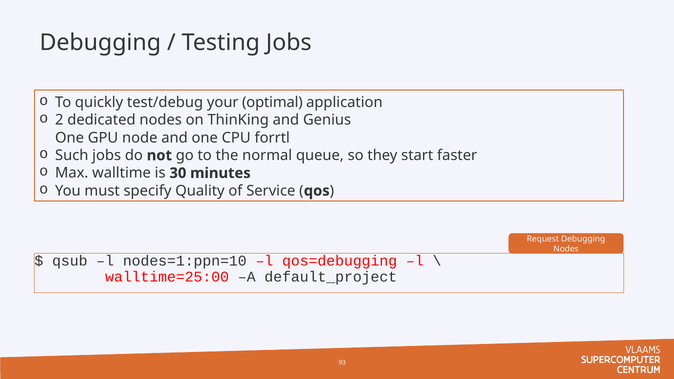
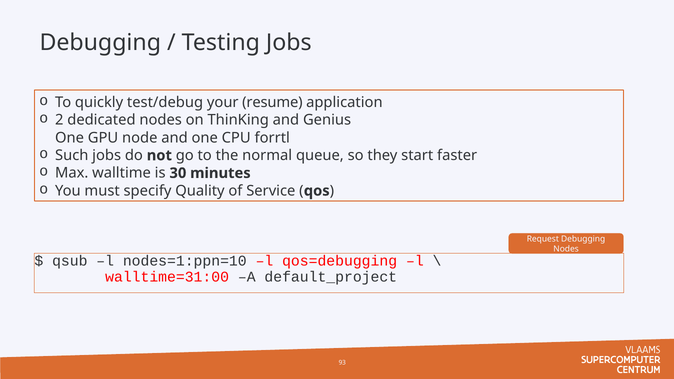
optimal: optimal -> resume (272, 102)
walltime=25:00: walltime=25:00 -> walltime=31:00 (167, 277)
